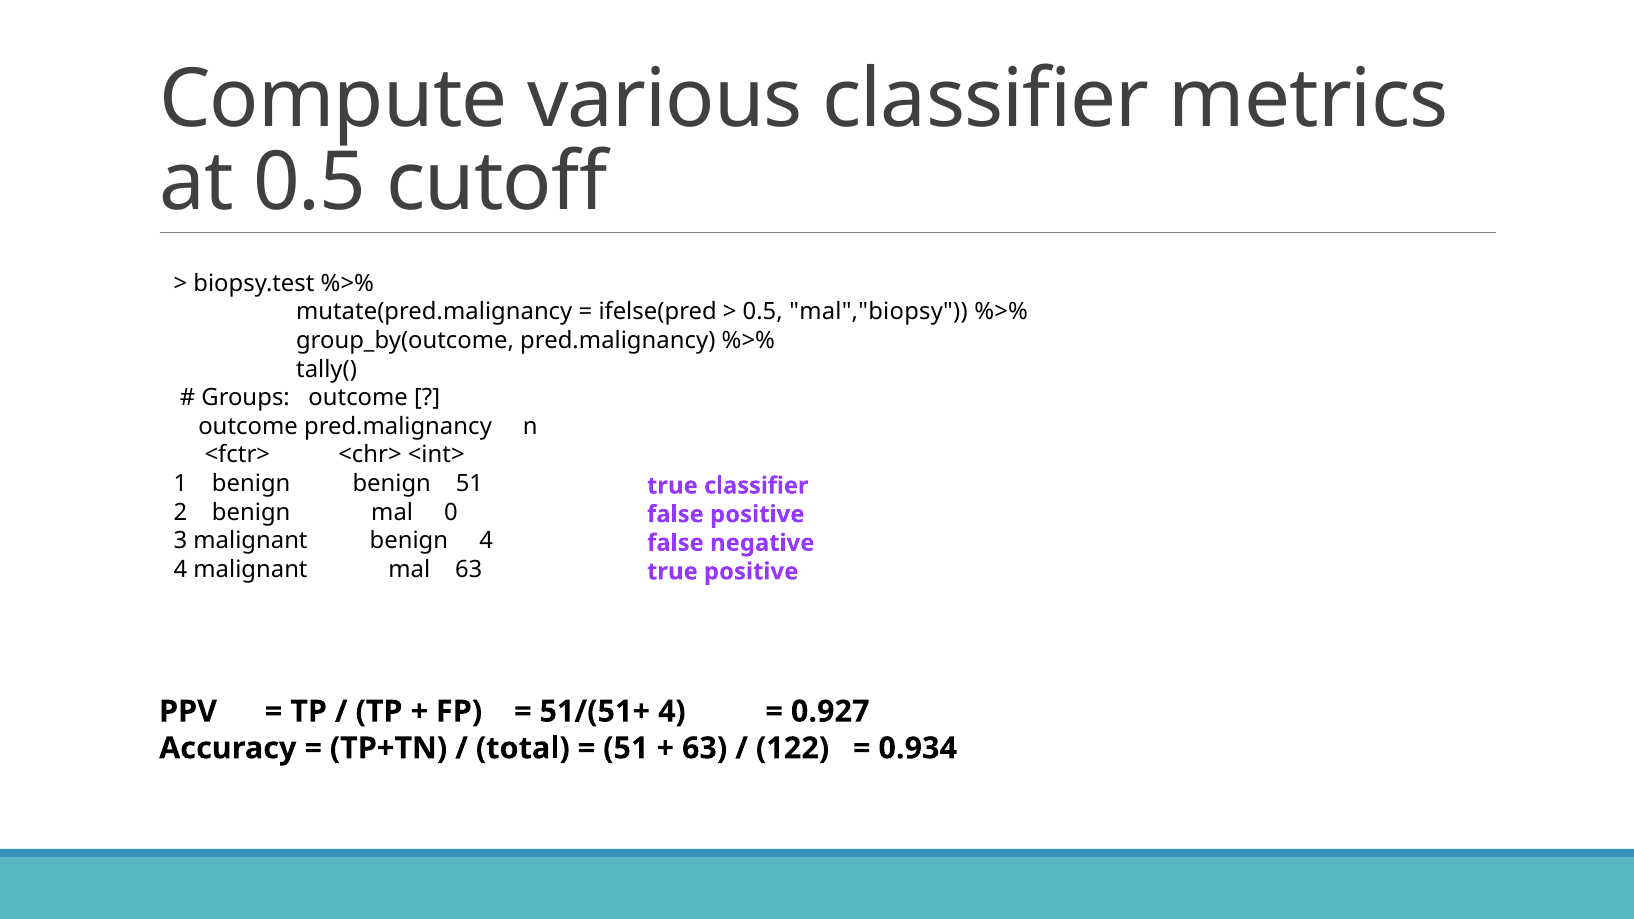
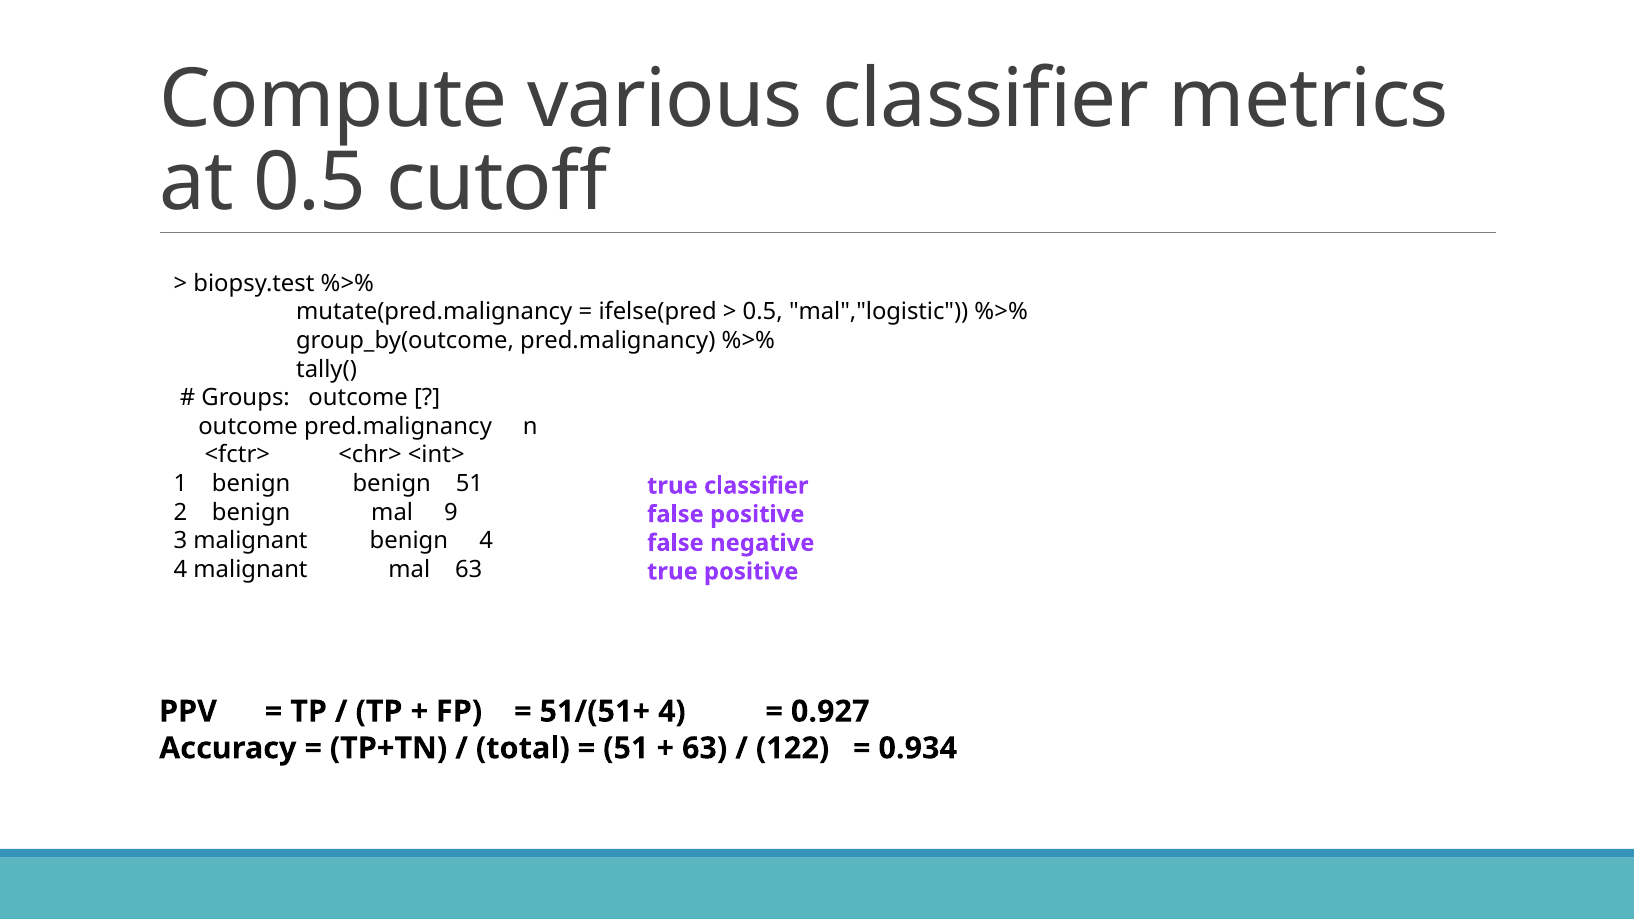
mal","biopsy: mal","biopsy -> mal","logistic (879, 312)
0: 0 -> 9 (451, 512)
